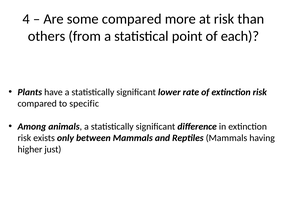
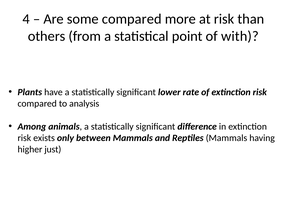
each: each -> with (240, 36)
specific: specific -> analysis (84, 104)
